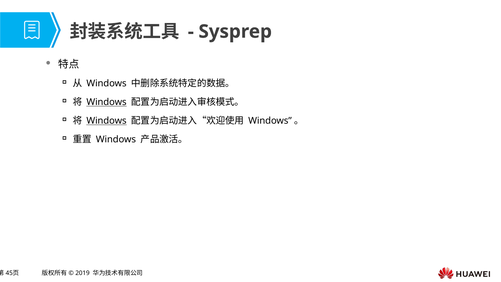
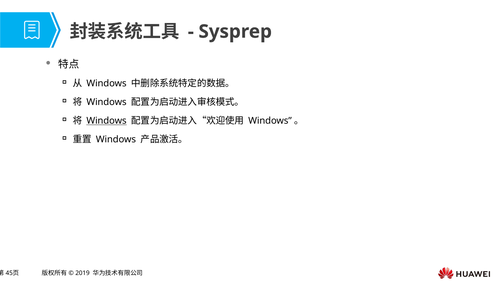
Windows underline: present -> none (107, 102)
